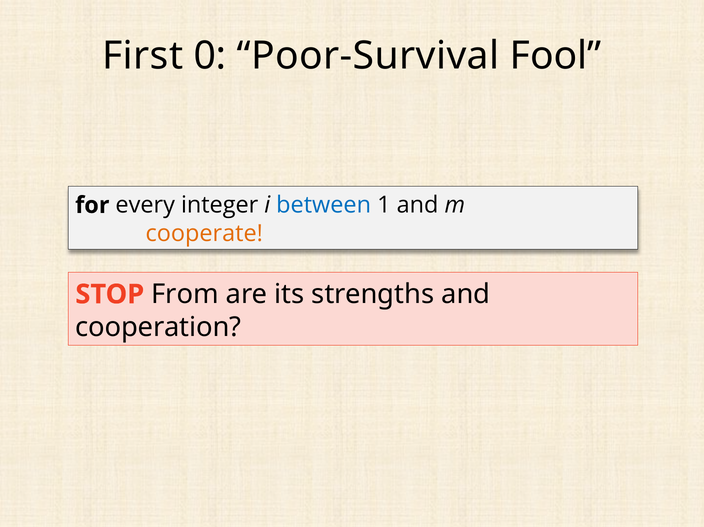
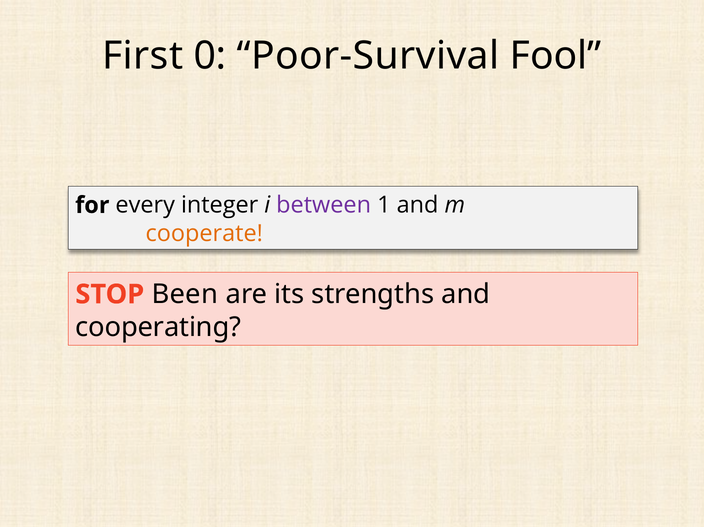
between colour: blue -> purple (324, 205)
From: From -> Been (185, 294)
cooperation: cooperation -> cooperating (158, 327)
